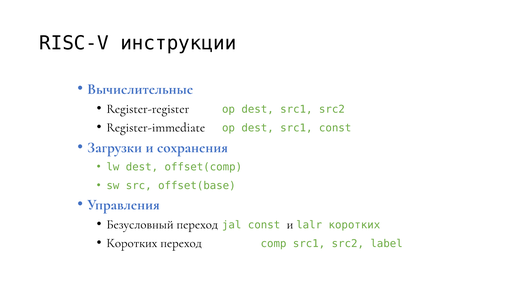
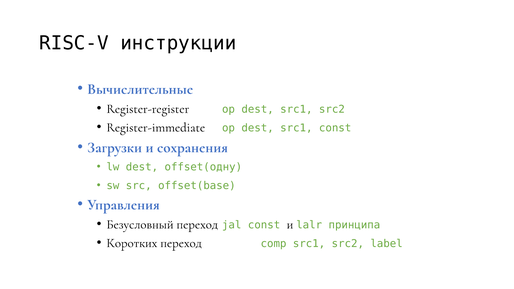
offset(comp: offset(comp -> offset(одну (203, 167)
lalr коротких: коротких -> принципа (354, 225)
